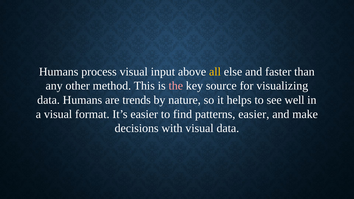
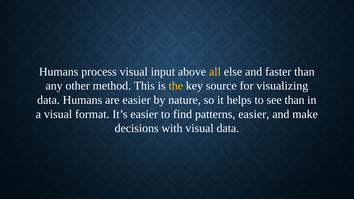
the colour: pink -> yellow (176, 86)
are trends: trends -> easier (136, 100)
see well: well -> than (295, 100)
